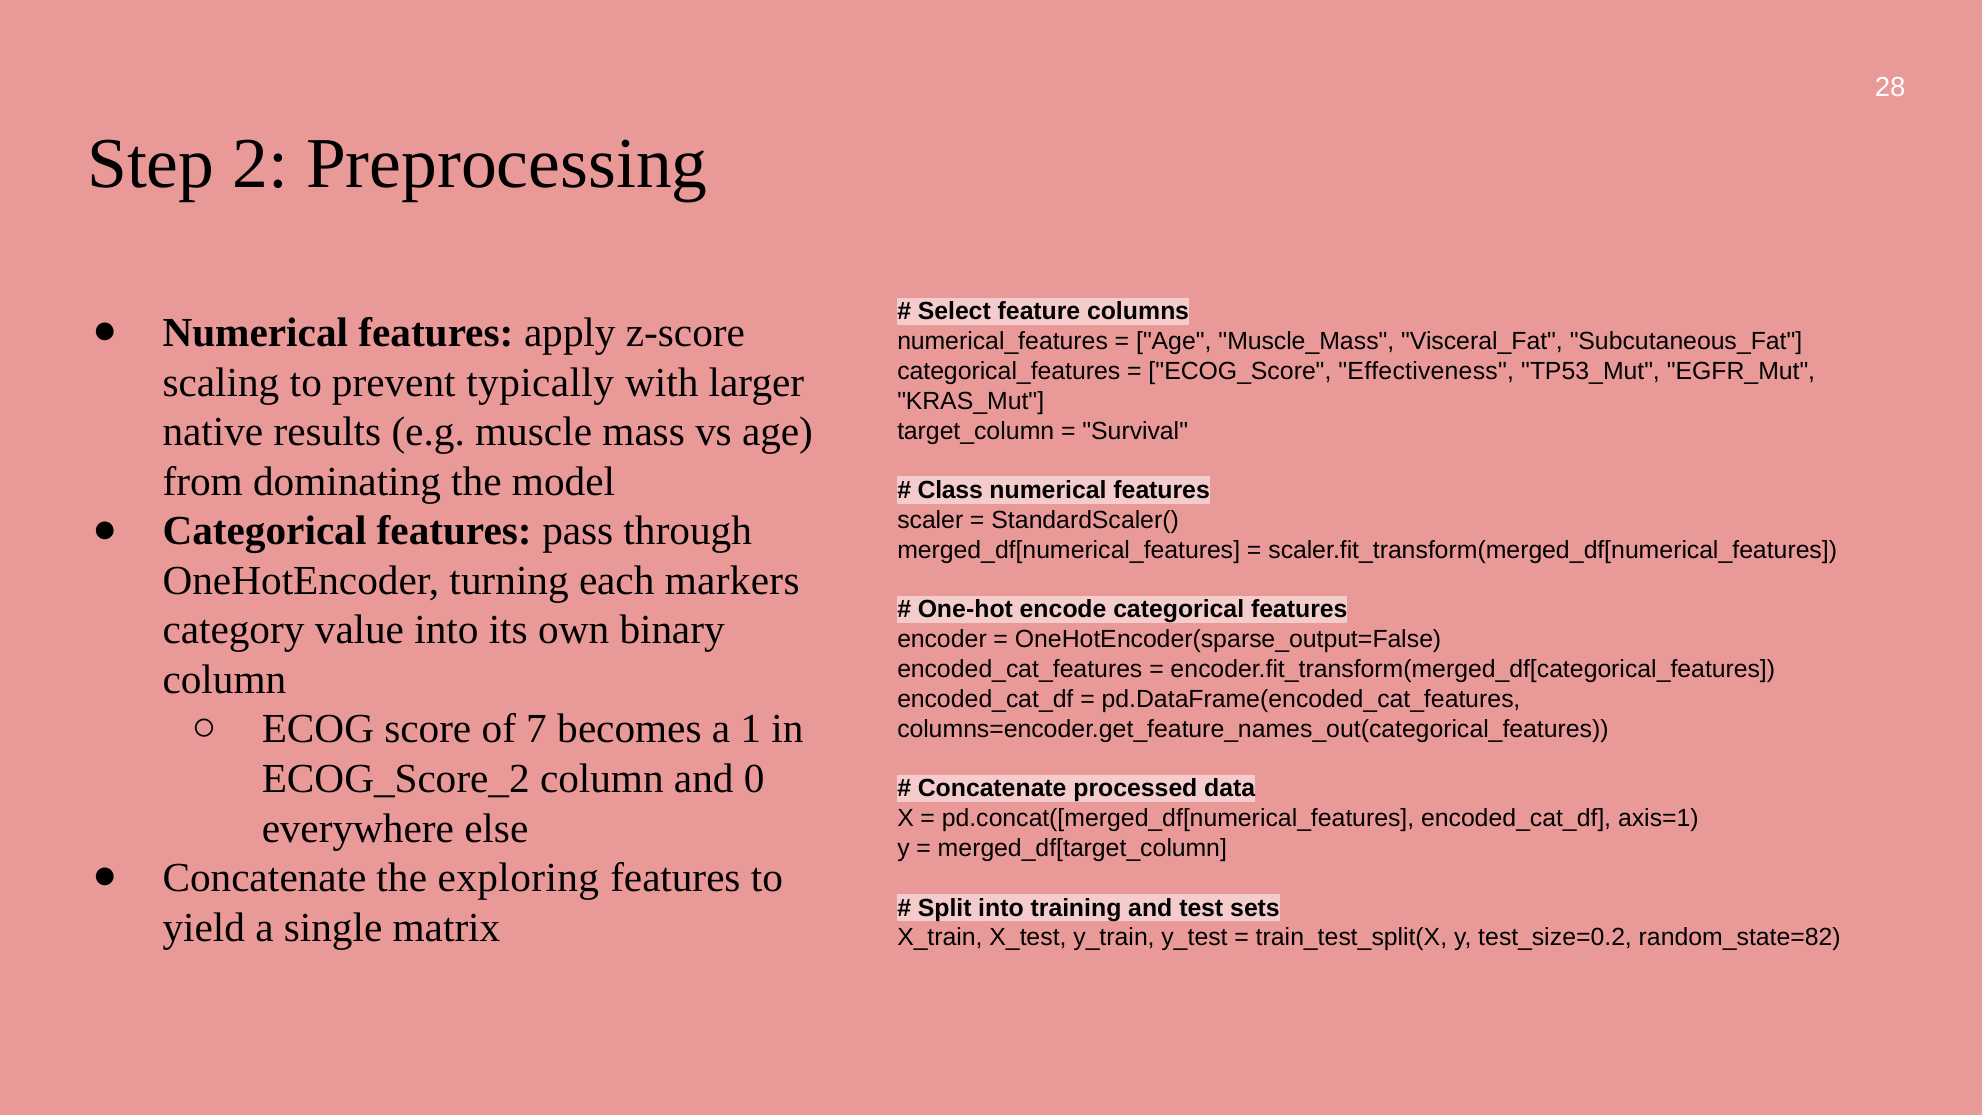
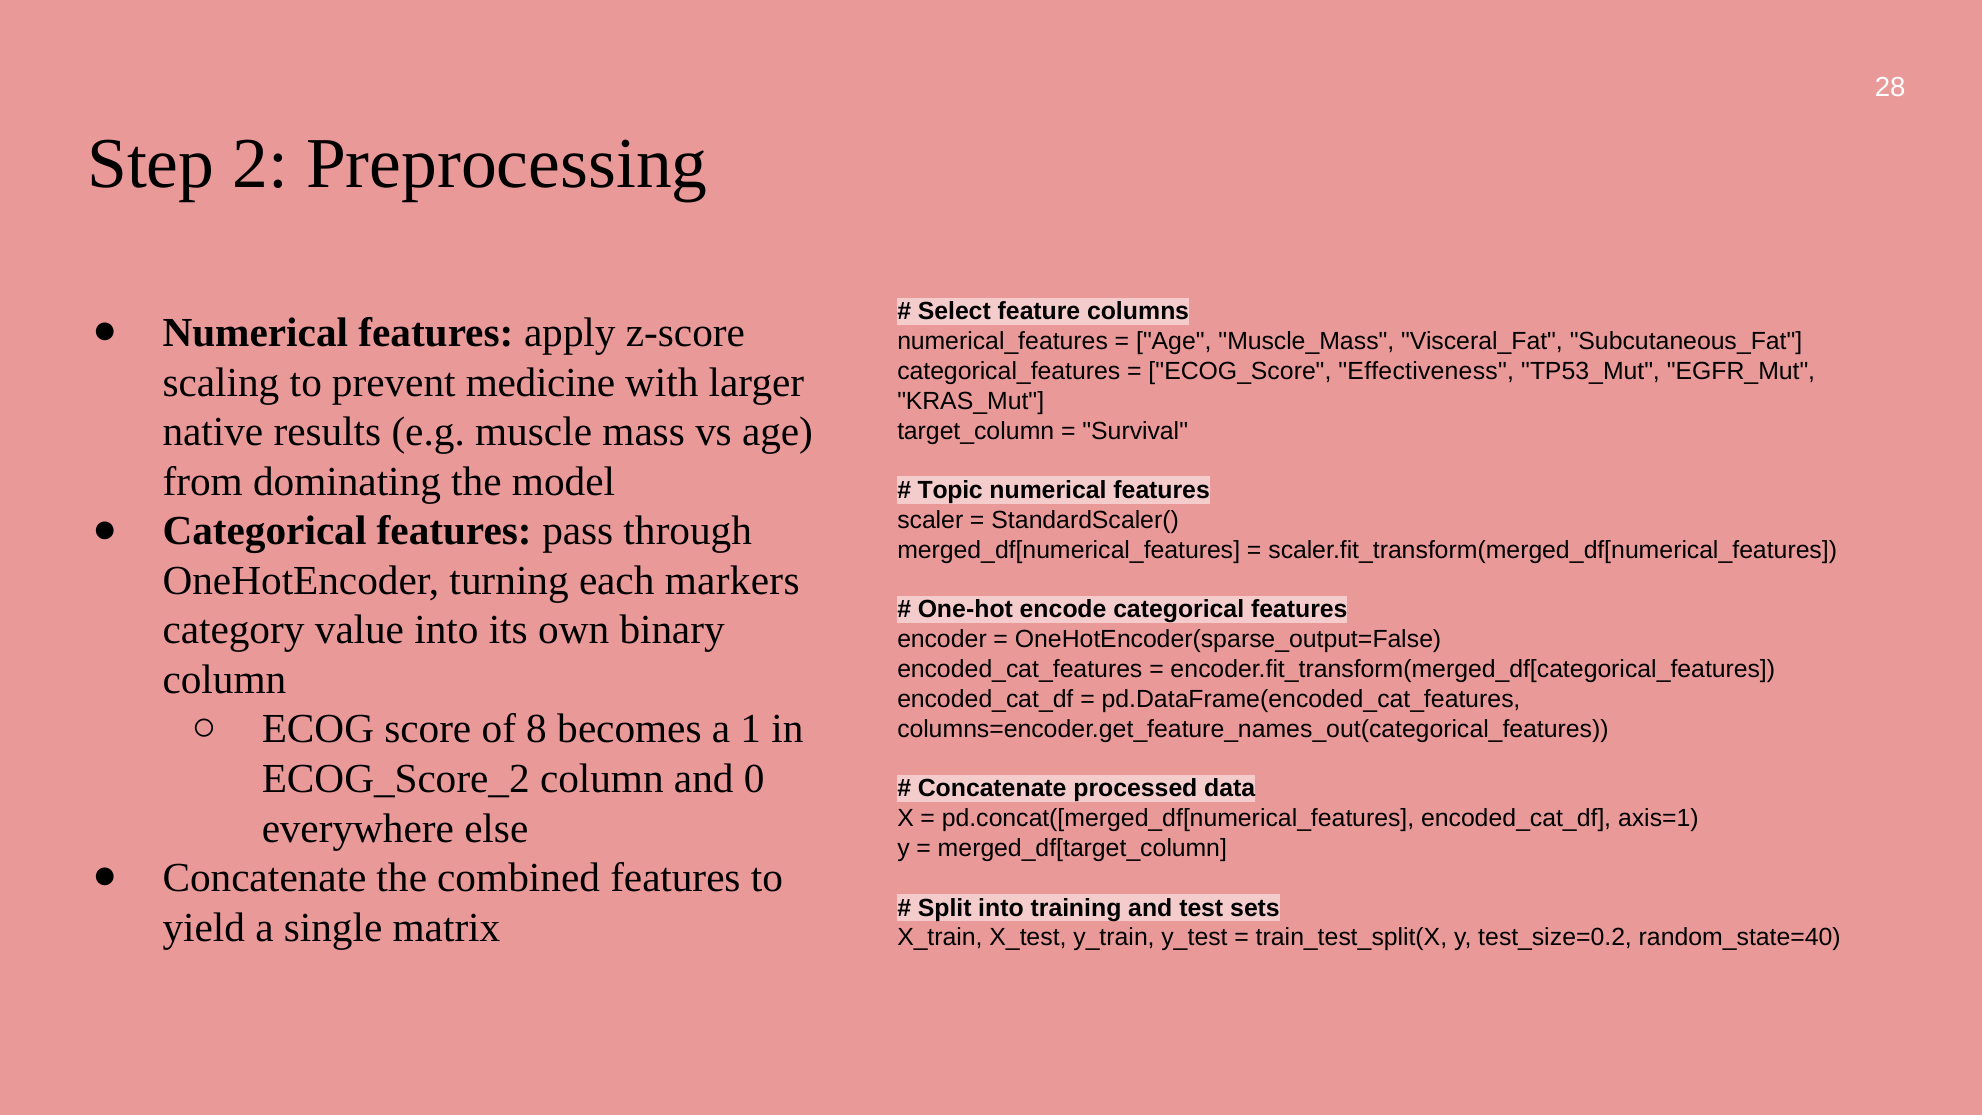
typically: typically -> medicine (540, 382)
Class: Class -> Topic (950, 491)
7: 7 -> 8 (536, 729)
exploring: exploring -> combined (519, 878)
random_state=82: random_state=82 -> random_state=40 (1740, 938)
